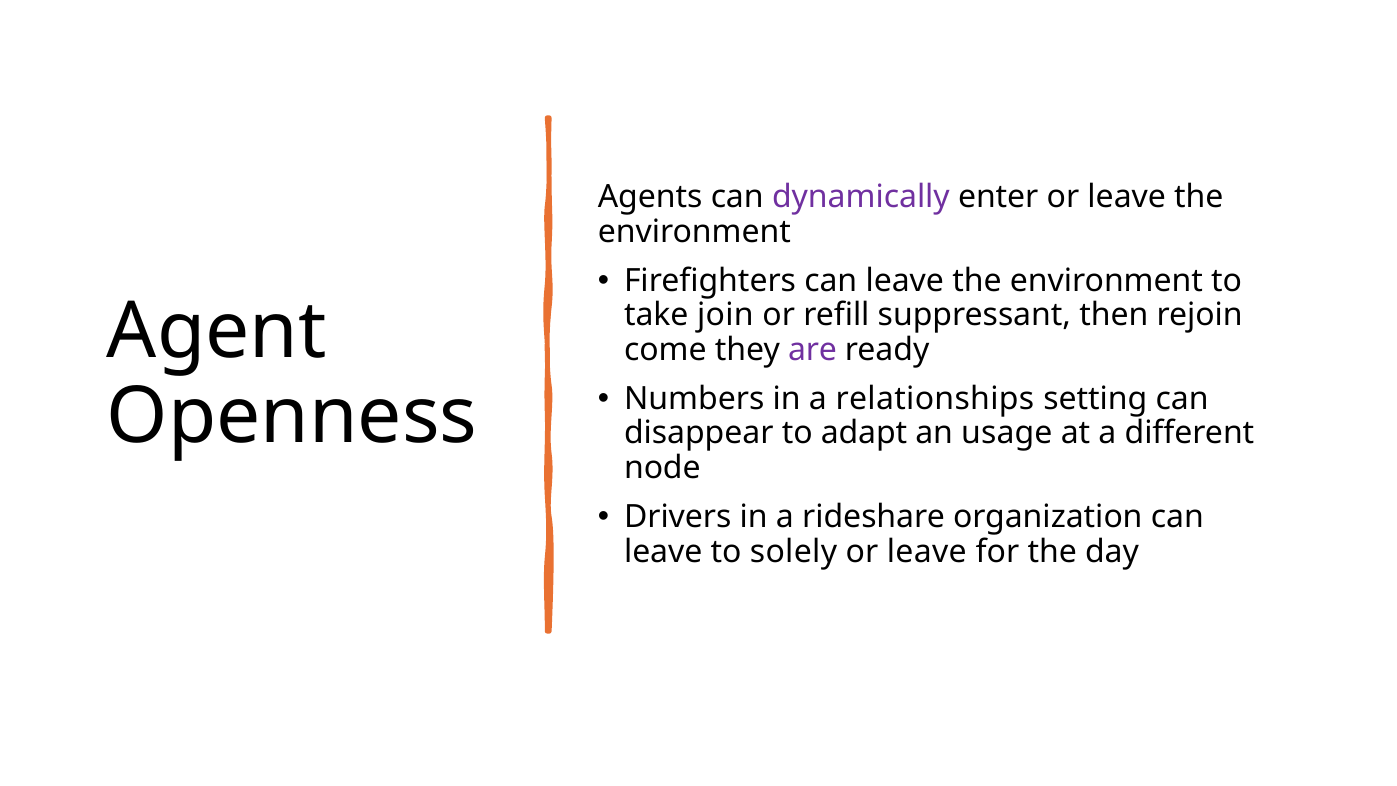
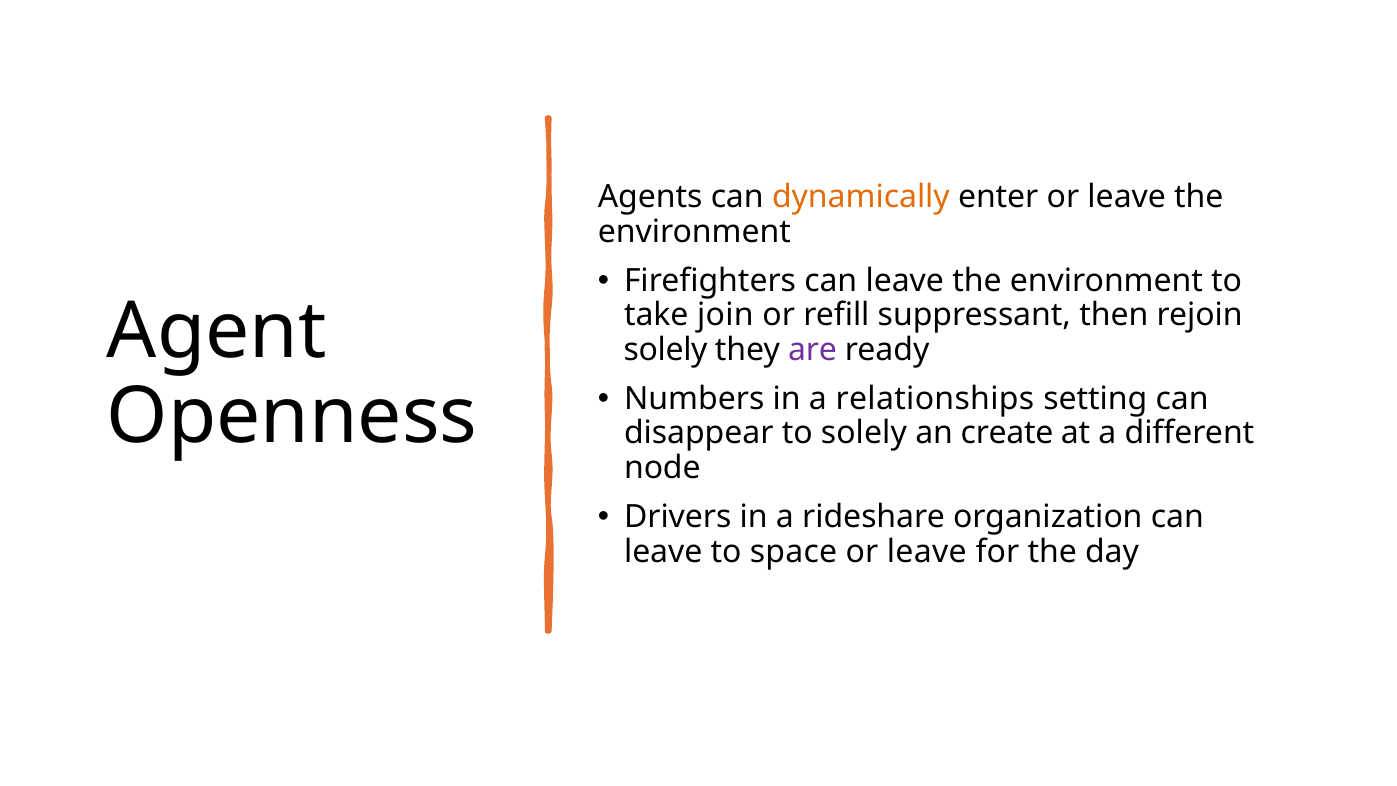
dynamically colour: purple -> orange (861, 197)
come: come -> solely (666, 350)
to adapt: adapt -> solely (864, 433)
usage: usage -> create (1007, 433)
solely: solely -> space (794, 551)
